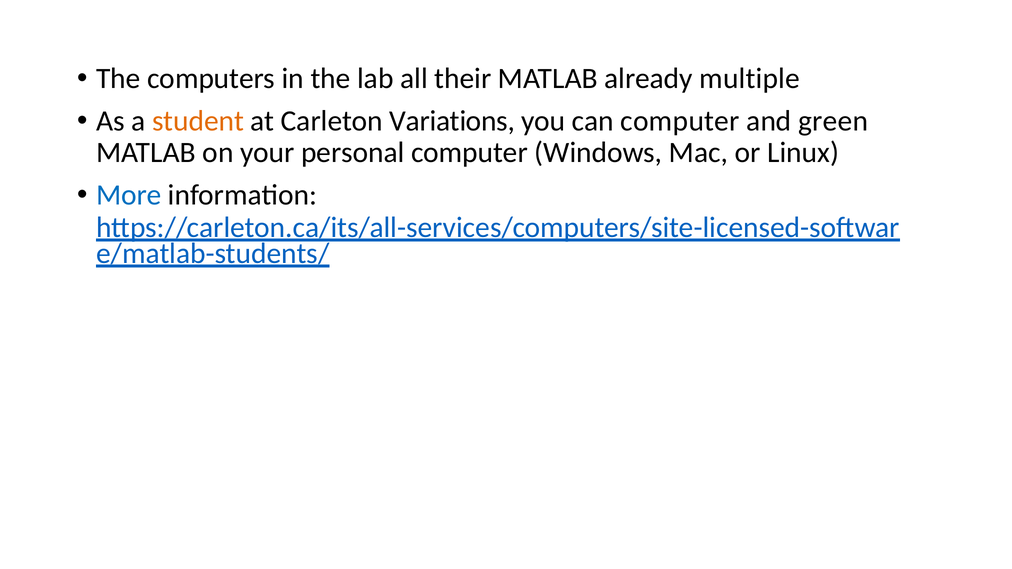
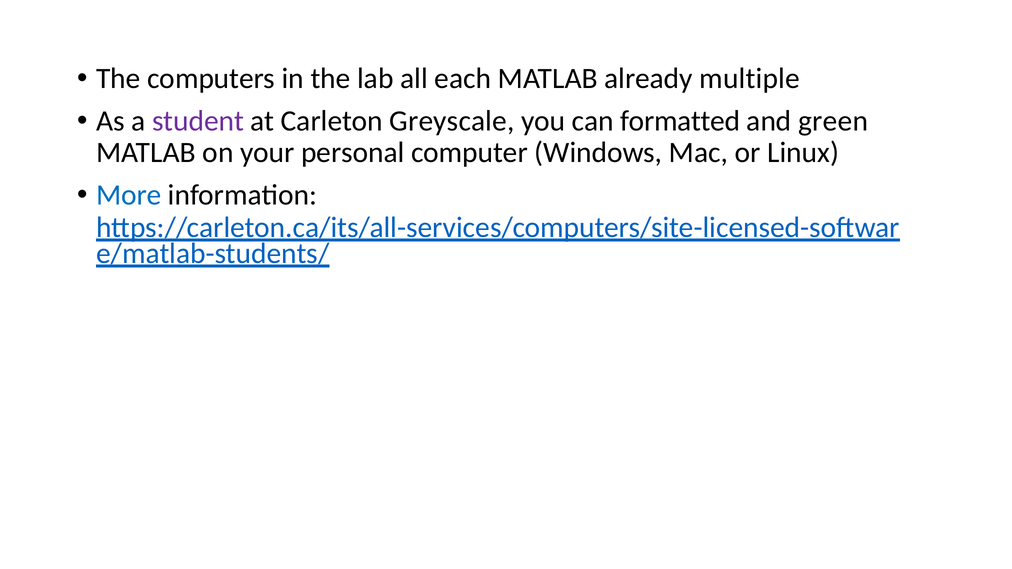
their: their -> each (463, 79)
student colour: orange -> purple (198, 121)
Variations: Variations -> Greyscale (452, 121)
can computer: computer -> formatted (680, 121)
